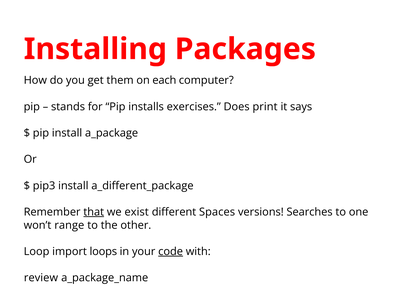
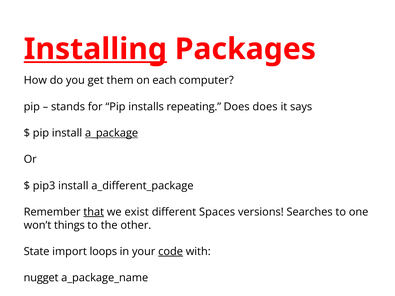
Installing underline: none -> present (95, 49)
exercises: exercises -> repeating (194, 107)
Does print: print -> does (265, 107)
a_package underline: none -> present (112, 133)
range: range -> things (69, 225)
Loop: Loop -> State (37, 252)
review: review -> nugget (41, 278)
